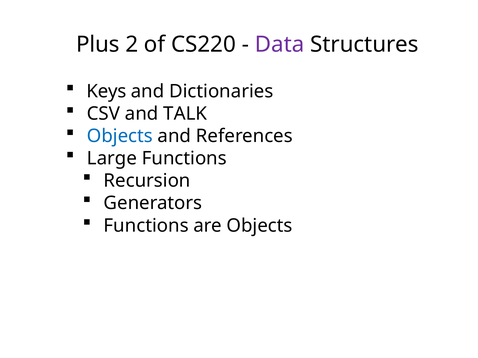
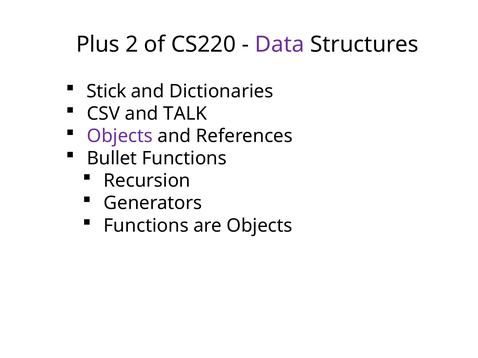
Keys: Keys -> Stick (107, 91)
Objects colour: blue -> purple (120, 136)
Large: Large -> Bullet (112, 159)
